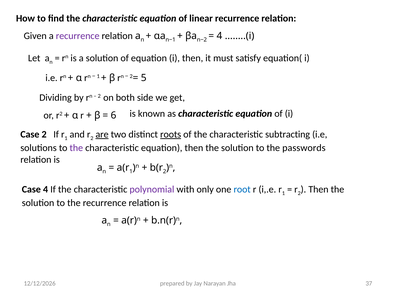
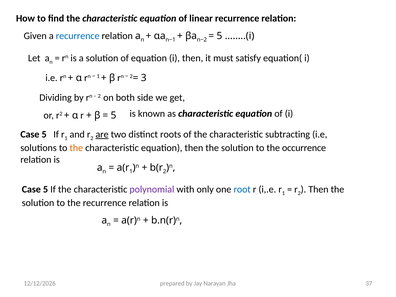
recurrence colour: purple -> blue (78, 36)
4: 4 -> 5 (219, 36)
5: 5 -> 3 (144, 78)
6: 6 -> 5 (113, 115)
2: 2 -> 5 (44, 134)
roots underline: present -> none (171, 134)
the colour: purple -> orange (76, 148)
passwords: passwords -> occurrence (304, 148)
4: 4 -> 5 (46, 189)
